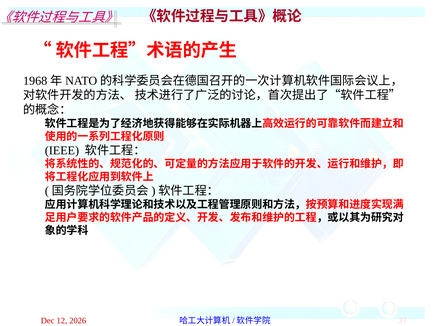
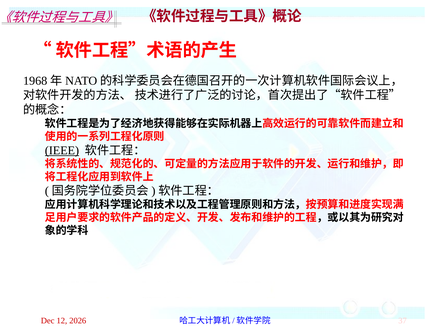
IEEE underline: none -> present (62, 150)
